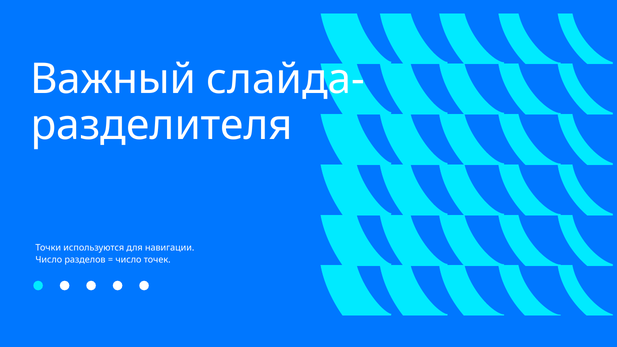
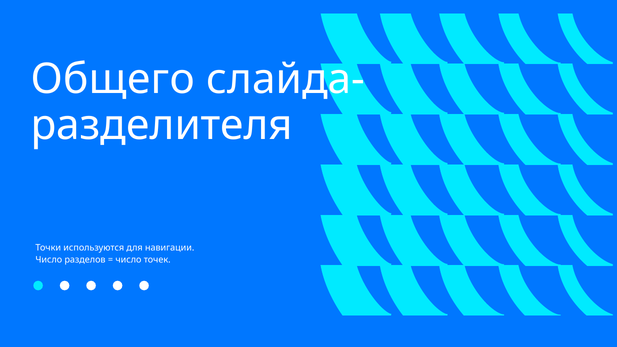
Важный: Важный -> Общего (113, 79)
